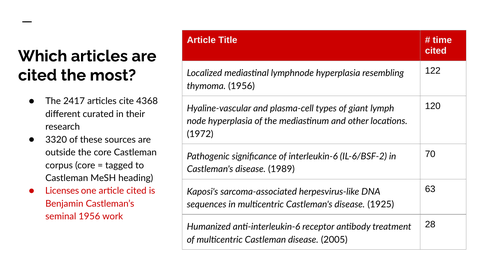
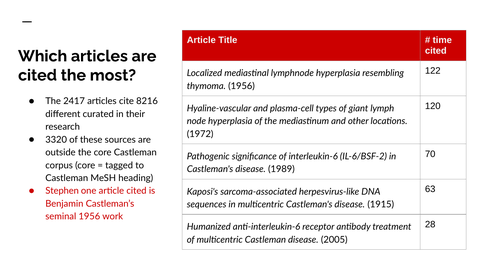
4368: 4368 -> 8216 (147, 101)
Licenses: Licenses -> Stephen (62, 191)
1925: 1925 -> 1915 (381, 204)
